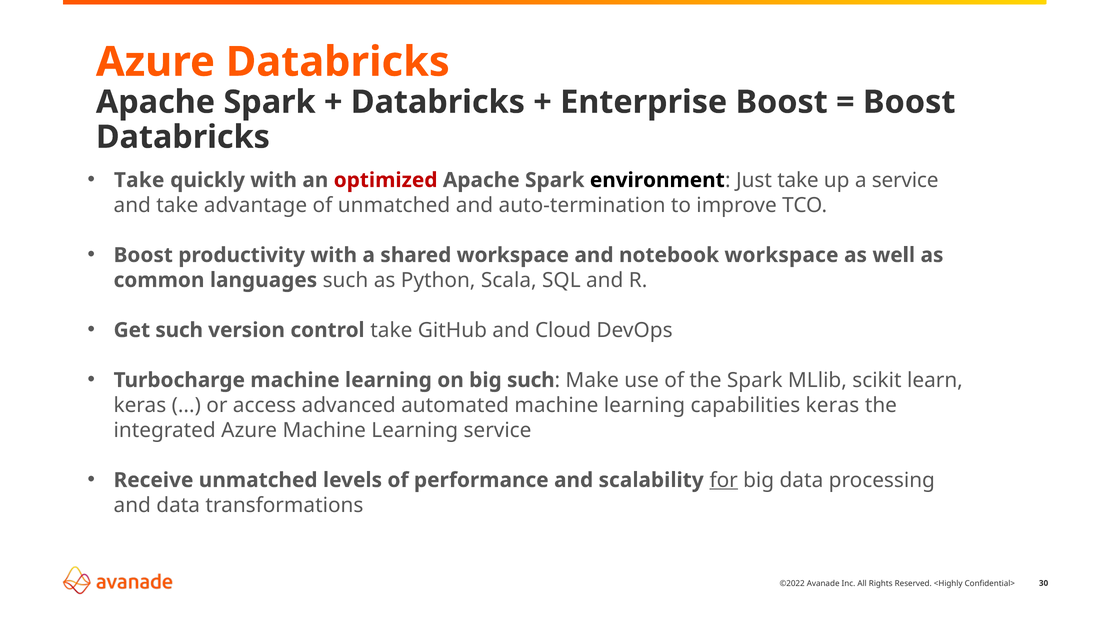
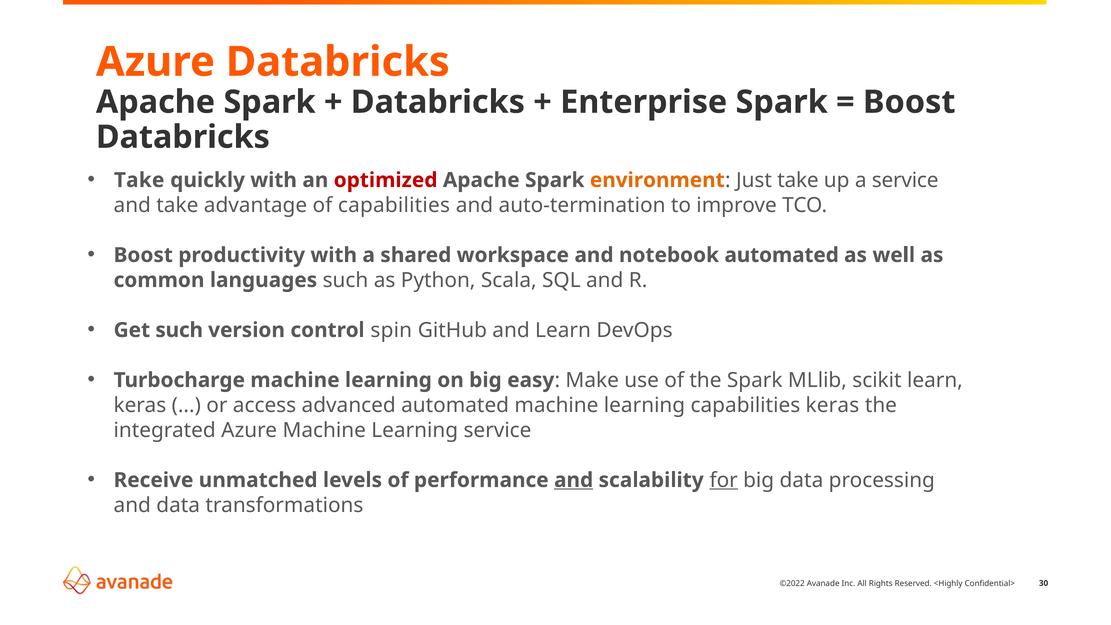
Enterprise Boost: Boost -> Spark (782, 102)
environment colour: black -> orange (657, 180)
of unmatched: unmatched -> capabilities (394, 205)
notebook workspace: workspace -> automated (782, 255)
control take: take -> spin (391, 330)
and Cloud: Cloud -> Learn (563, 330)
big such: such -> easy (531, 380)
and underline: none -> present (574, 480)
